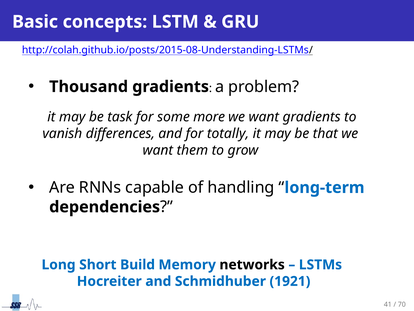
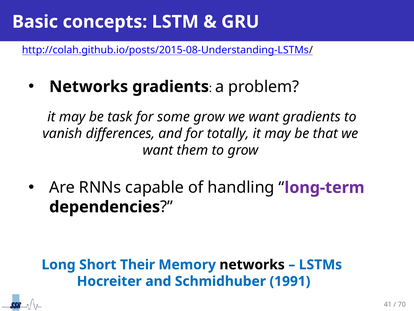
Thousand: Thousand -> Networks (89, 87)
some more: more -> grow (209, 117)
long-term colour: blue -> purple (325, 187)
Build: Build -> Their (138, 264)
1921: 1921 -> 1991 (290, 281)
